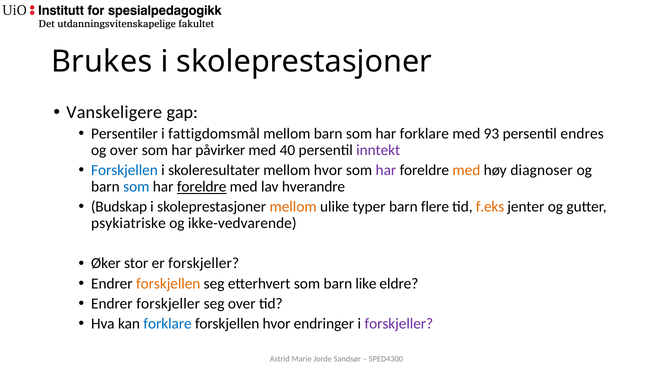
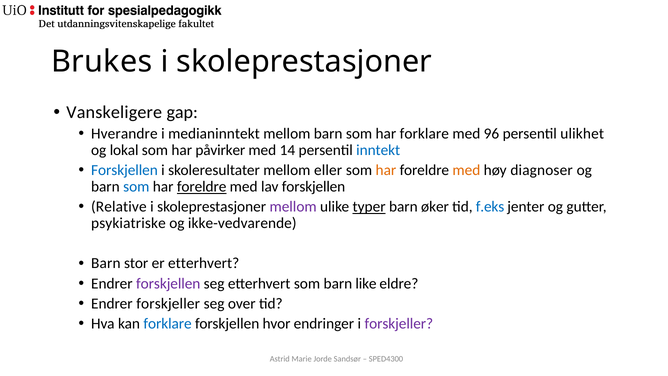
Persentiler: Persentiler -> Hverandre (124, 134)
fattigdomsmål: fattigdomsmål -> medianinntekt (214, 134)
93: 93 -> 96 (491, 134)
endres: endres -> ulikhet (582, 134)
og over: over -> lokal (124, 150)
40: 40 -> 14 (287, 150)
inntekt colour: purple -> blue (378, 150)
mellom hvor: hvor -> eller (328, 170)
har colour: purple -> orange (386, 170)
lav hverandre: hverandre -> forskjellen (314, 187)
Budskap: Budskap -> Relative (119, 207)
mellom colour: orange -> purple (293, 207)
typer underline: none -> present (369, 207)
flere: flere -> øker (435, 207)
f.eks colour: orange -> blue (490, 207)
Øker: Øker -> Barn (106, 263)
er forskjeller: forskjeller -> etterhvert (204, 263)
forskjellen colour: orange -> purple (168, 283)
